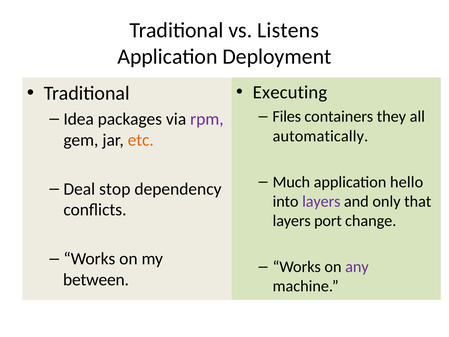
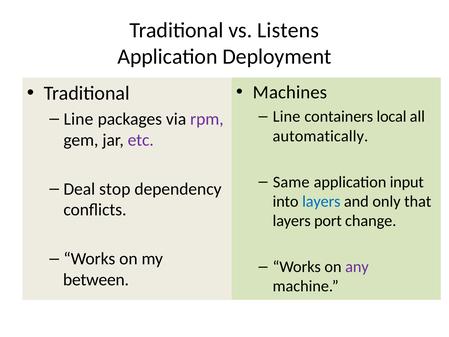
Executing: Executing -> Machines (290, 92)
Files: Files -> Line (287, 117)
they: they -> local (392, 117)
Idea: Idea -> Line (78, 119)
etc colour: orange -> purple (141, 140)
Much: Much -> Same (291, 182)
hello: hello -> input (407, 182)
layers colour: purple -> blue (321, 201)
